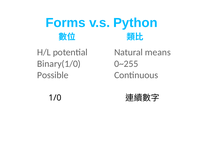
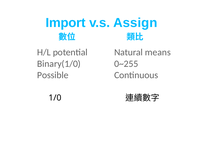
Forms: Forms -> Import (66, 23)
Python: Python -> Assign (135, 23)
